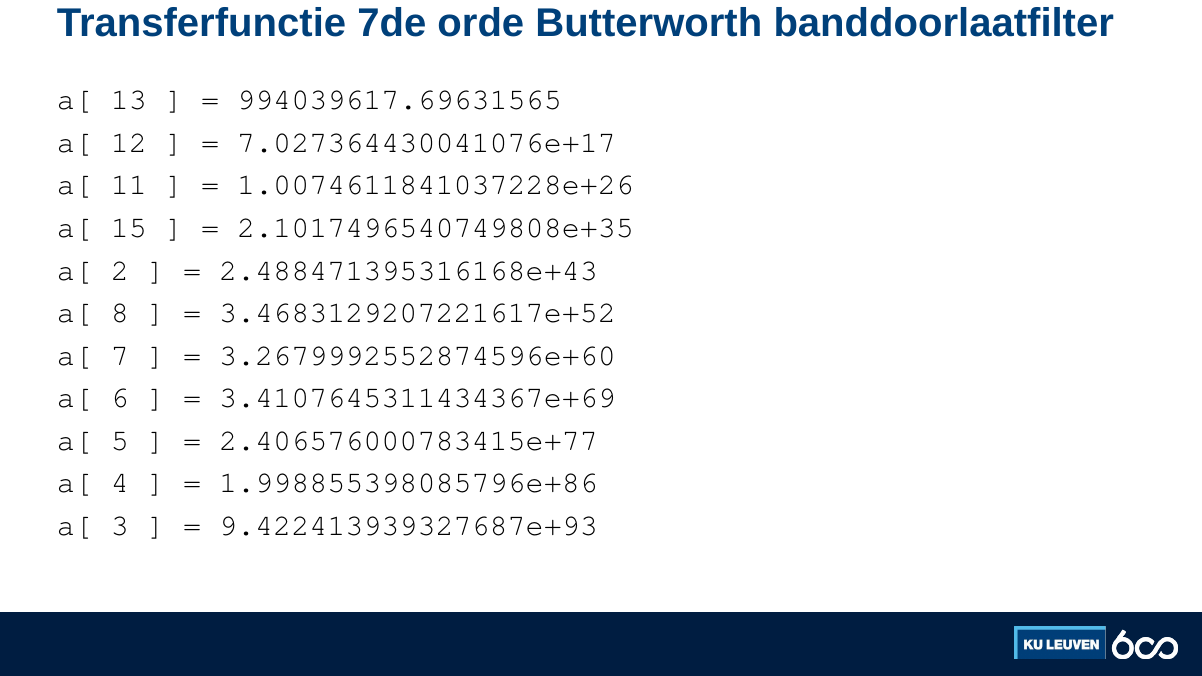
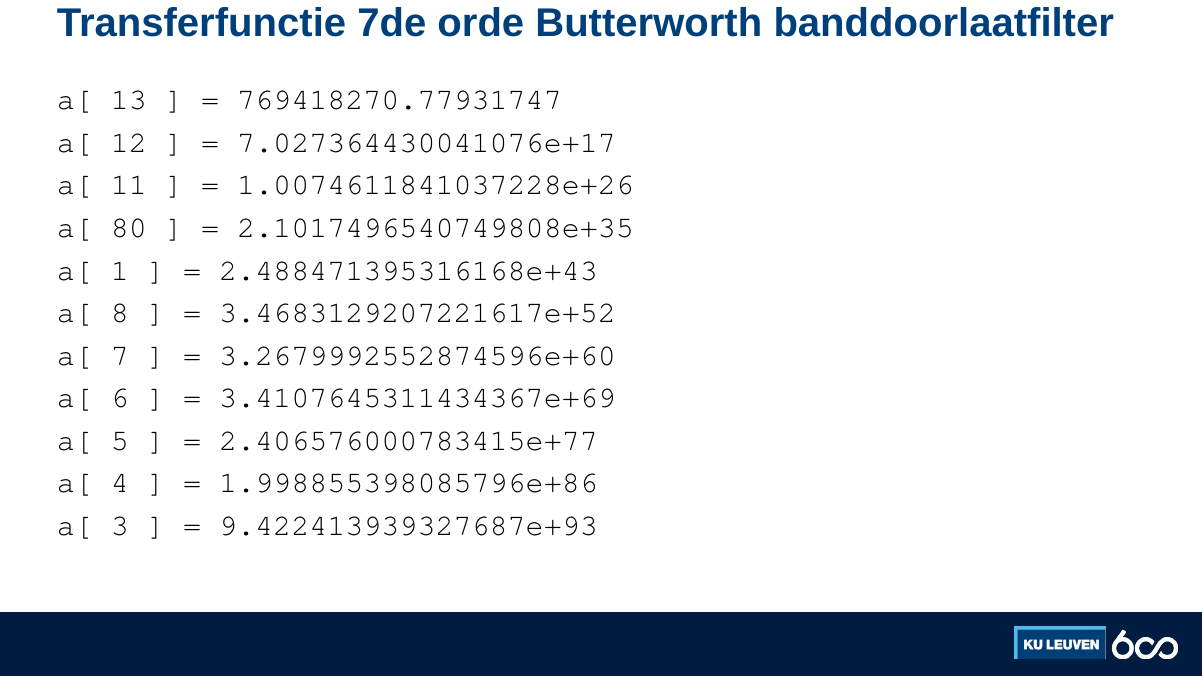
994039617.69631565: 994039617.69631565 -> 769418270.77931747 (399, 100)
15: 15 -> 80 (129, 228)
2: 2 -> 1 (120, 270)
